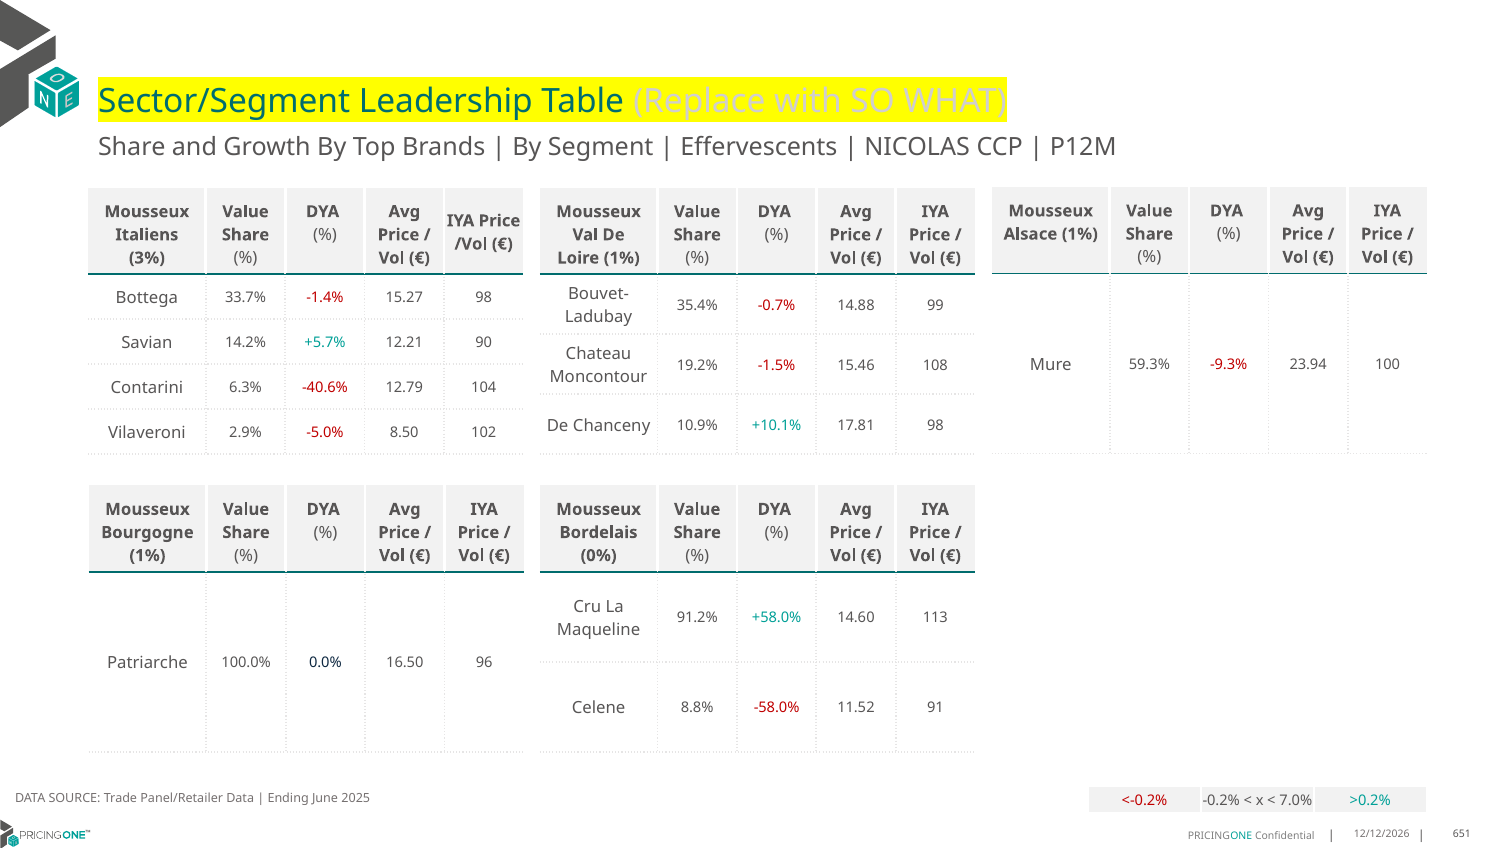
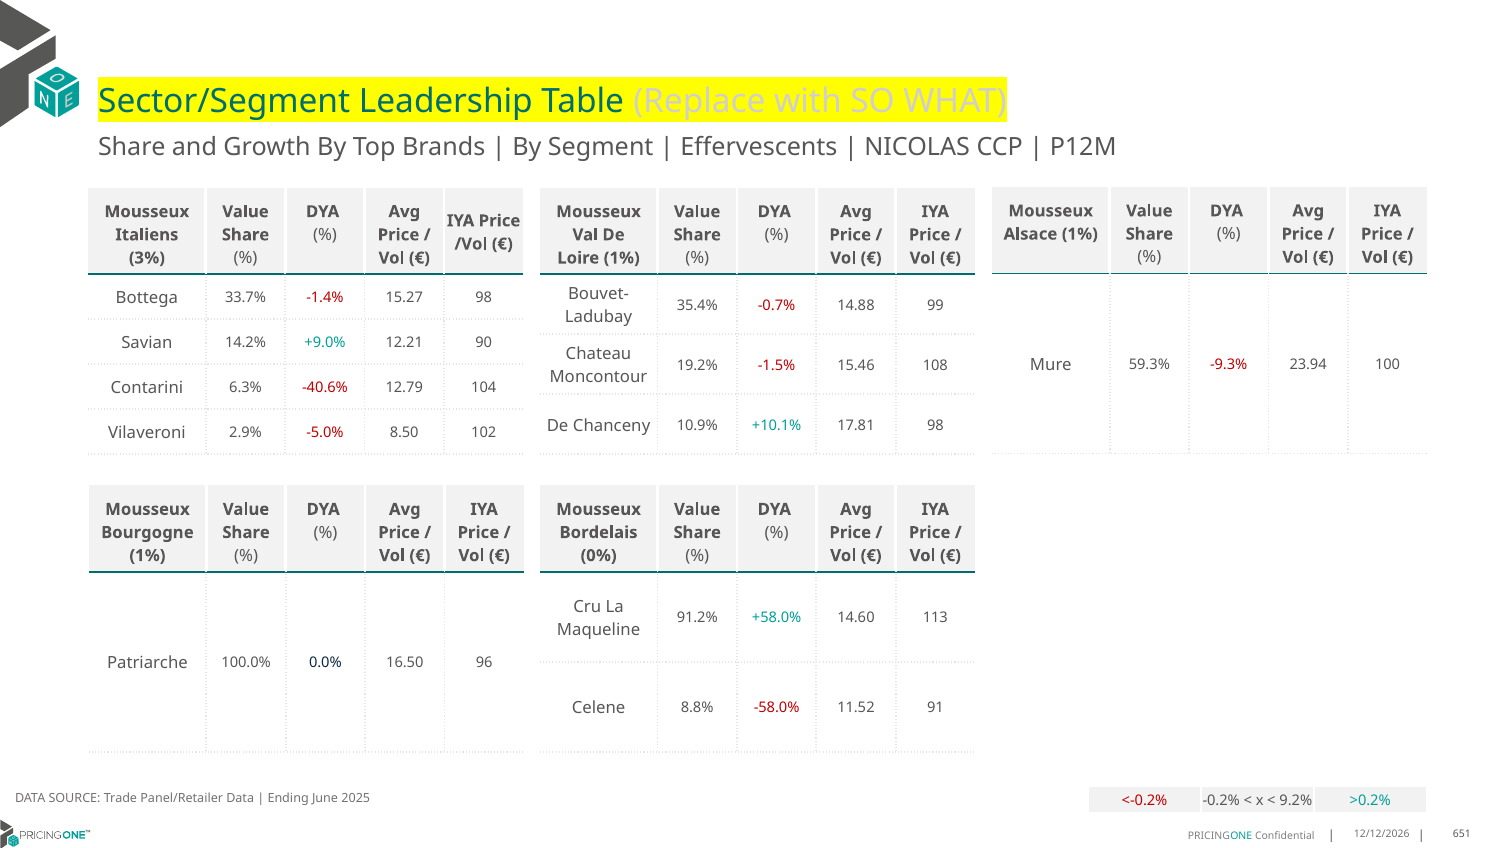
+5.7%: +5.7% -> +9.0% (325, 343)
7.0%: 7.0% -> 9.2% (1296, 801)
